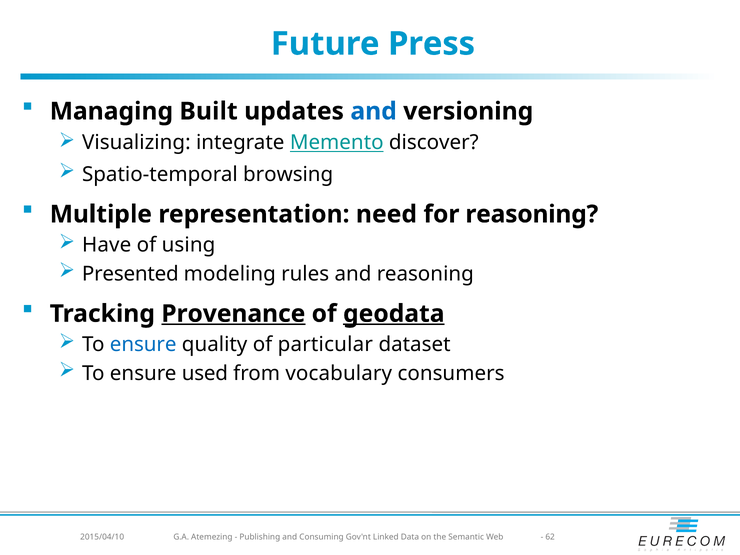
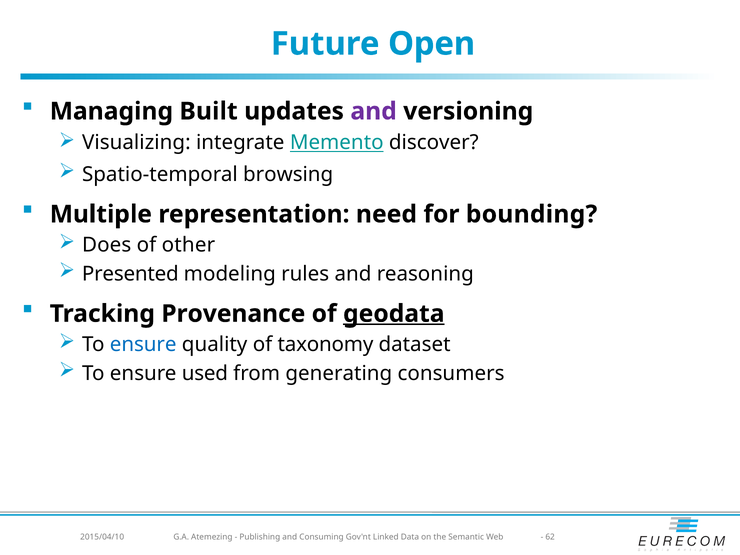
Press: Press -> Open (432, 44)
and colour: blue -> purple (374, 111)
for reasoning: reasoning -> bounding (532, 214)
Have: Have -> Does (107, 245)
using: using -> other (188, 245)
Provenance underline: present -> none (233, 314)
particular: particular -> taxonomy (325, 345)
vocabulary: vocabulary -> generating (339, 373)
